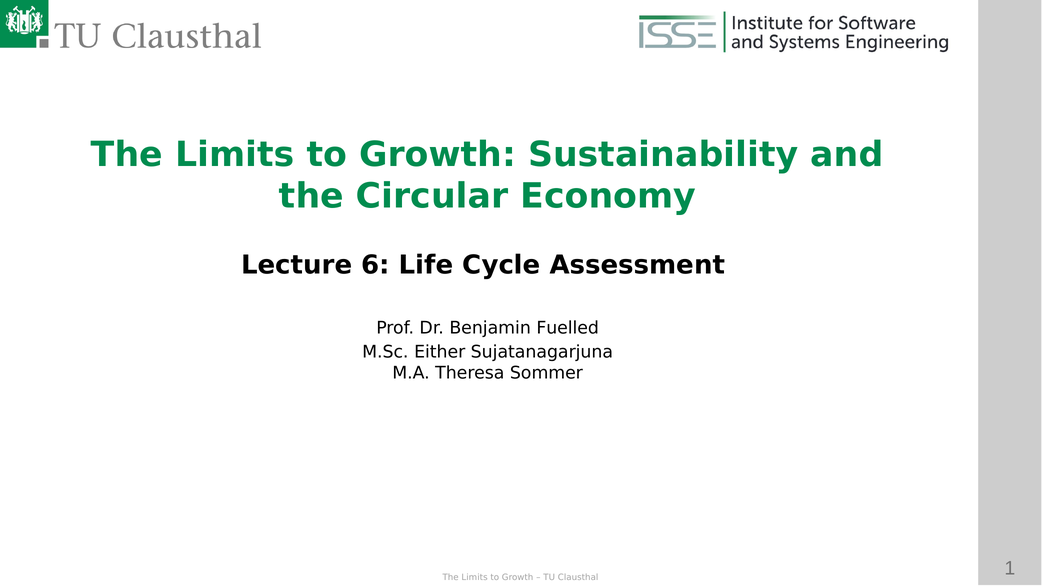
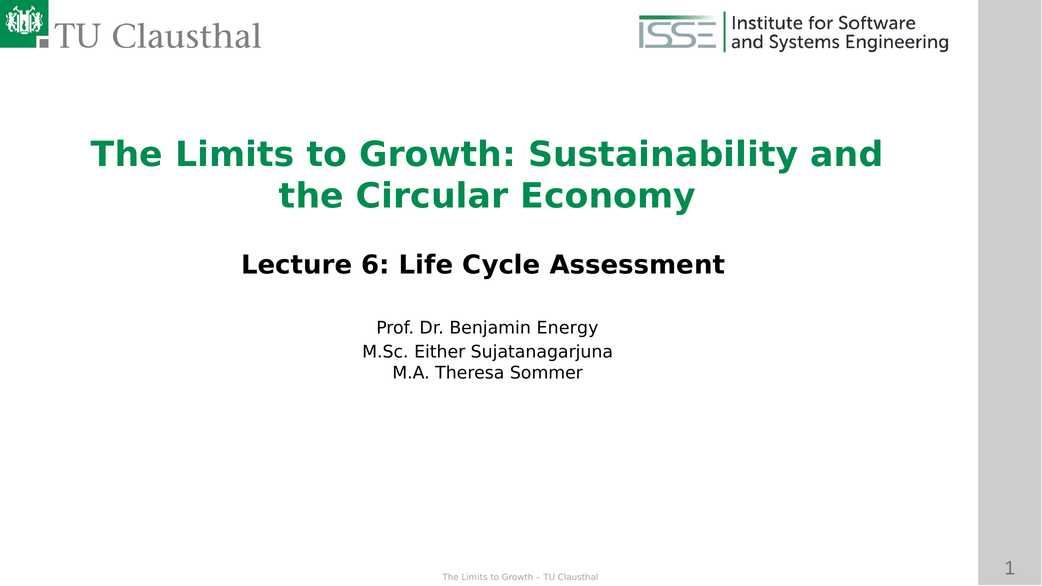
Fuelled: Fuelled -> Energy (568, 328)
